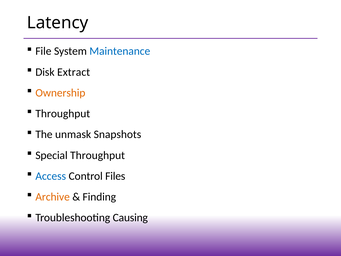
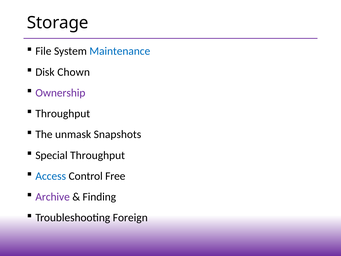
Latency: Latency -> Storage (58, 23)
Extract: Extract -> Chown (74, 72)
Ownership colour: orange -> purple (60, 93)
Files: Files -> Free (115, 176)
Archive colour: orange -> purple (53, 197)
Causing: Causing -> Foreign (130, 217)
